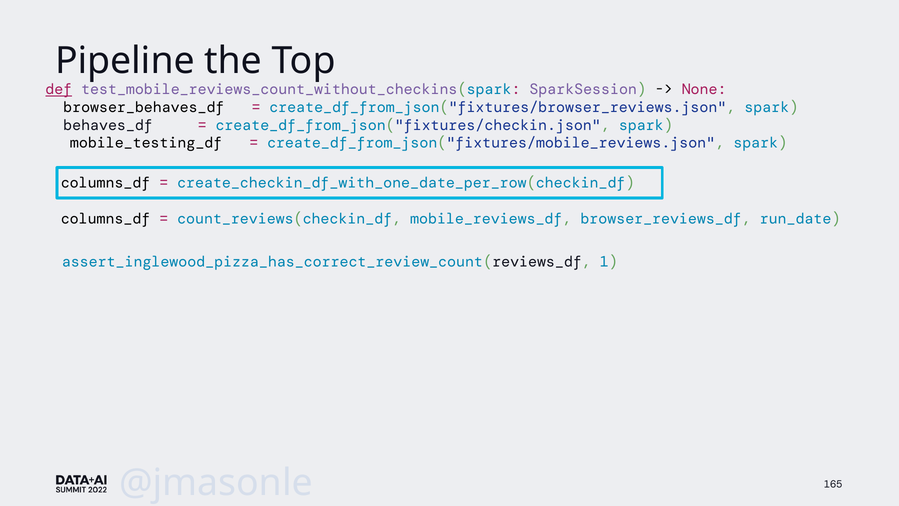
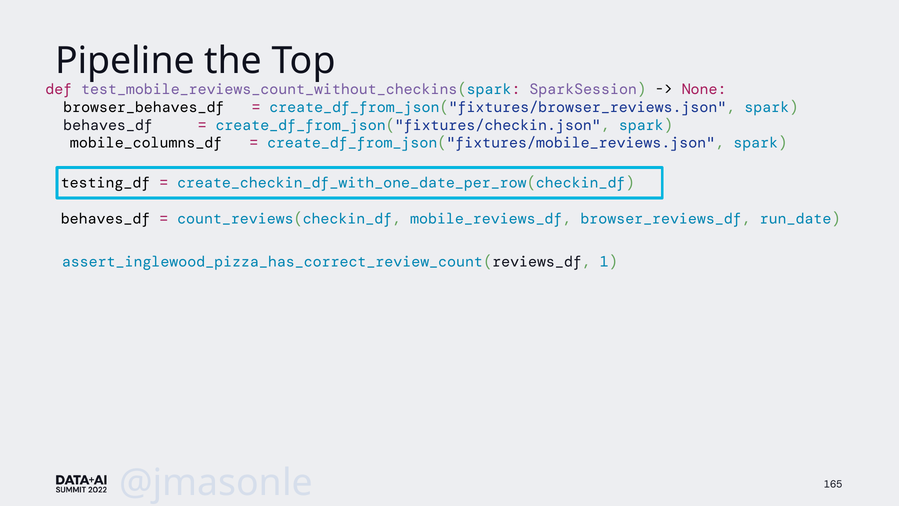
def underline: present -> none (59, 89)
mobile_testing_df: mobile_testing_df -> mobile_columns_df (146, 143)
columns_df: columns_df -> testing_df (106, 183)
columns_df: columns_df -> behaves_df (106, 219)
